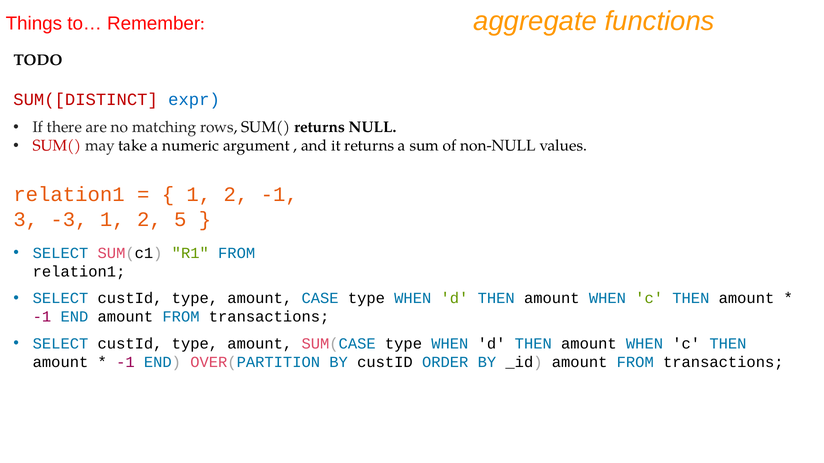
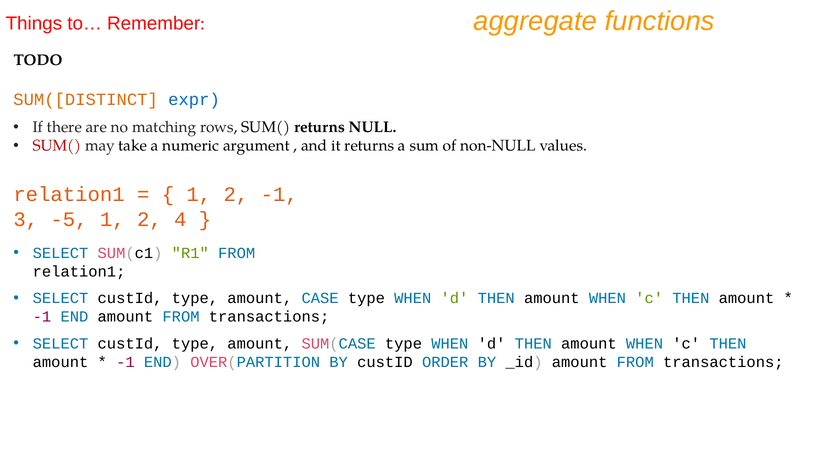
SUM([DISTINCT colour: red -> orange (86, 100)
-3: -3 -> -5 (69, 220)
5: 5 -> 4 (180, 220)
